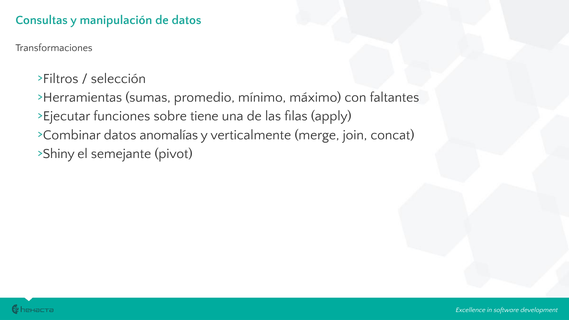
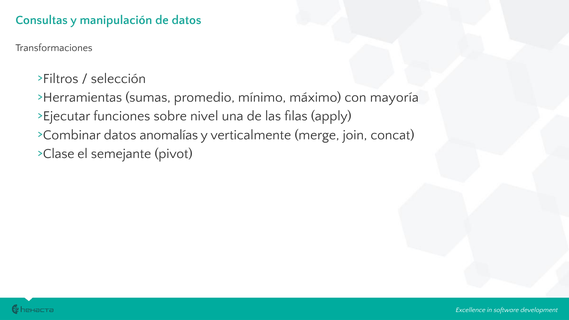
faltantes: faltantes -> mayoría (394, 97)
tiene: tiene -> nivel (204, 116)
Shiny: Shiny -> Clase (59, 154)
